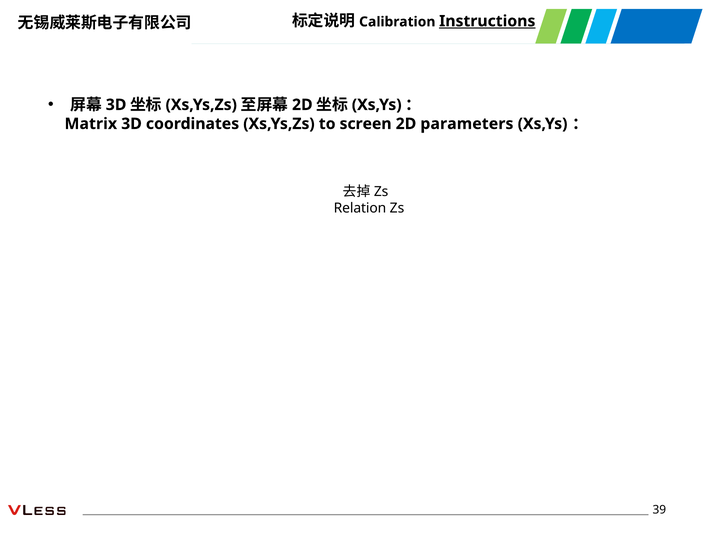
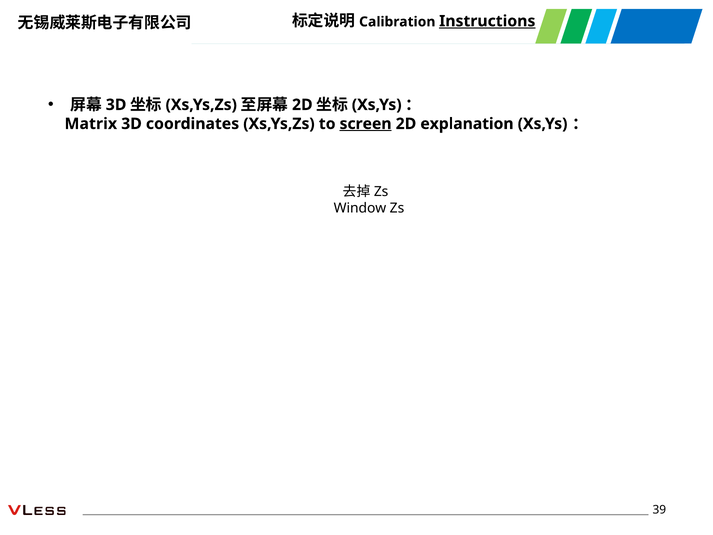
screen underline: none -> present (366, 124)
parameters: parameters -> explanation (467, 124)
Relation: Relation -> Window (360, 208)
